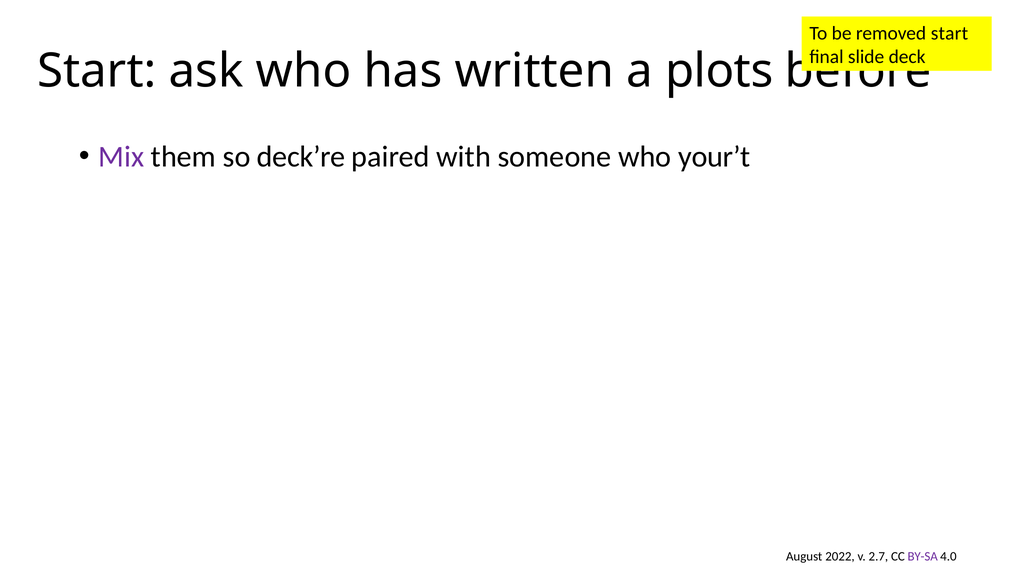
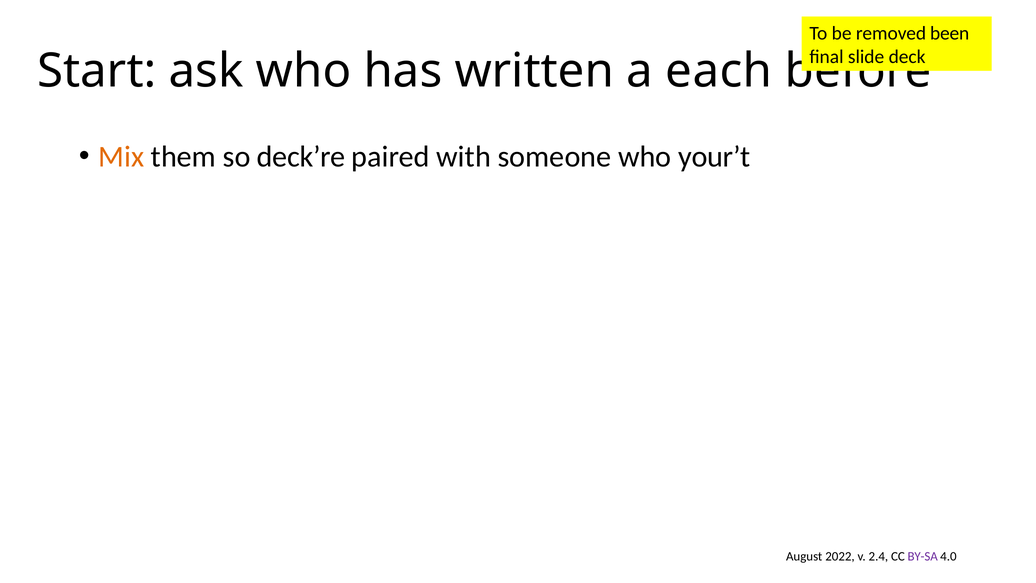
removed start: start -> been (950, 33)
plots: plots -> each (719, 71)
Mix colour: purple -> orange (121, 156)
2.7: 2.7 -> 2.4 (878, 556)
